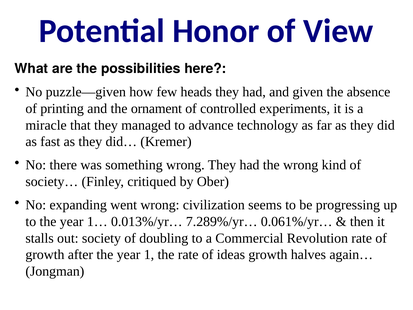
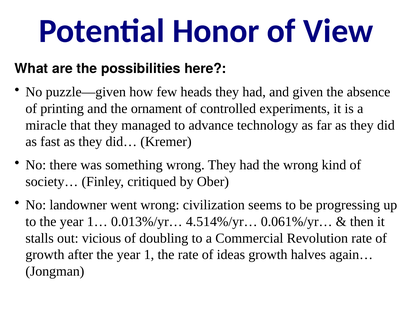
expanding: expanding -> landowner (78, 205)
7.289%/yr…: 7.289%/yr… -> 4.514%/yr… (222, 221)
society: society -> vicious (102, 238)
